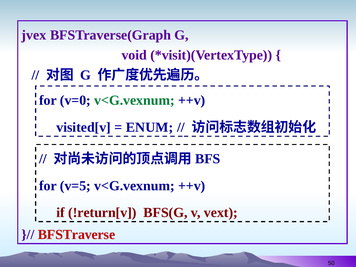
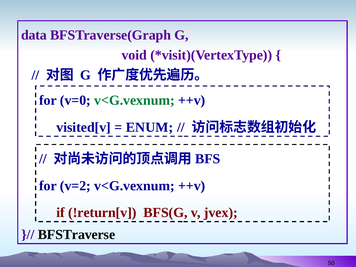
jvex: jvex -> data (34, 35)
v=5: v=5 -> v=2 (75, 186)
vext: vext -> jvex (221, 213)
BFSTraverse colour: red -> black (76, 235)
